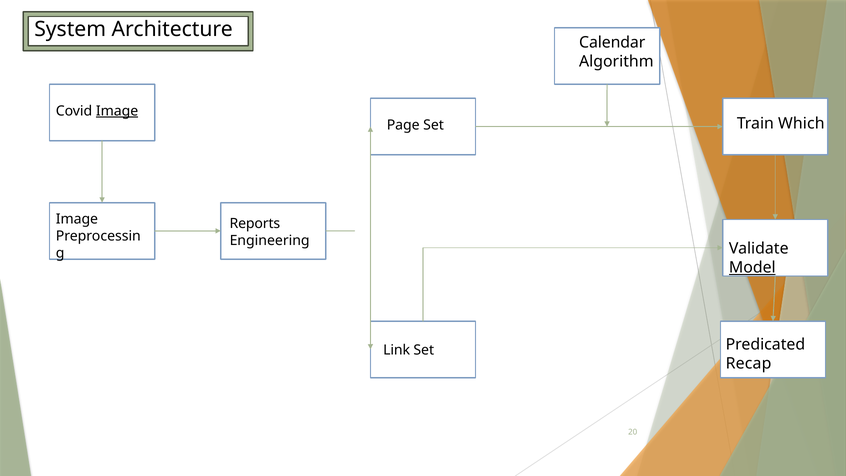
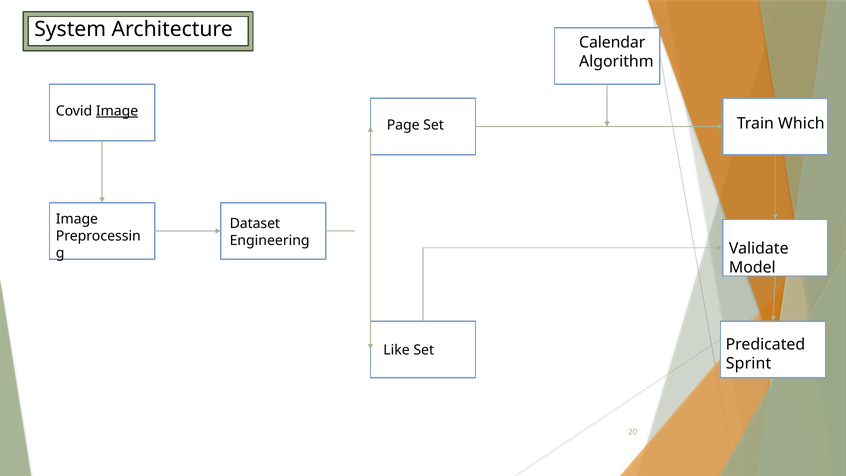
Reports: Reports -> Dataset (255, 223)
Model underline: present -> none (752, 268)
Link: Link -> Like (397, 350)
Recap: Recap -> Sprint (749, 363)
